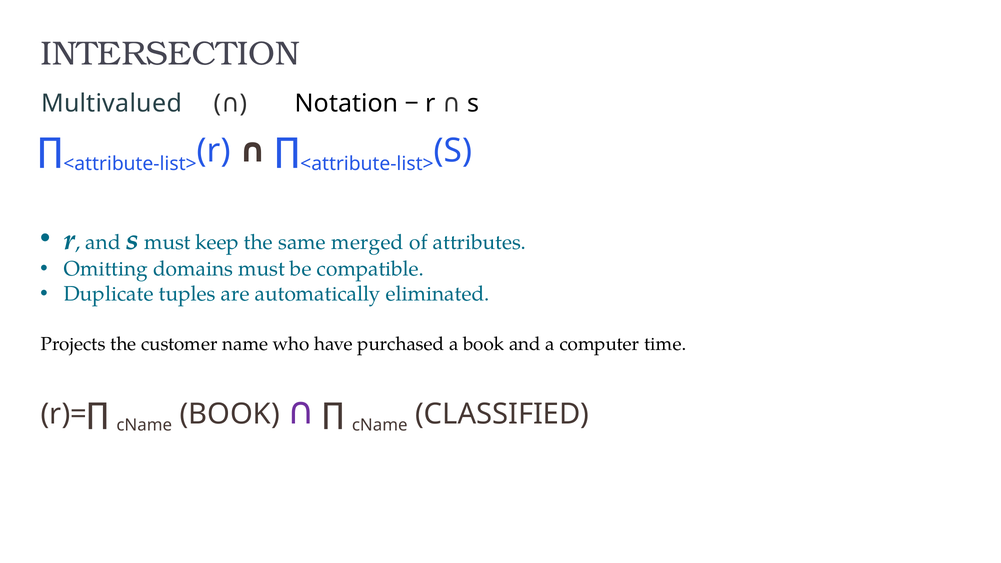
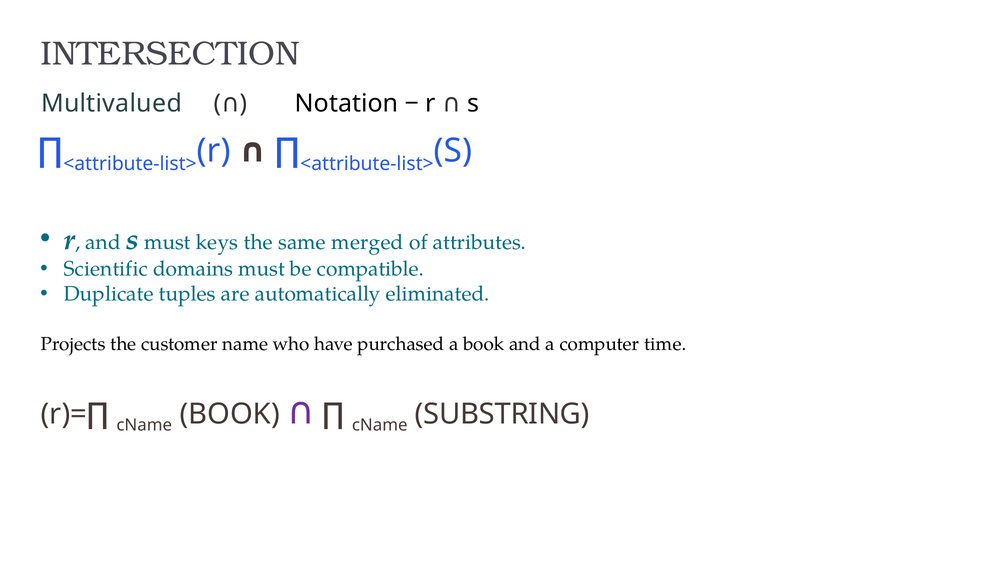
keep: keep -> keys (217, 242)
Omitting: Omitting -> Scientific (106, 269)
CLASSIFIED: CLASSIFIED -> SUBSTRING (502, 414)
